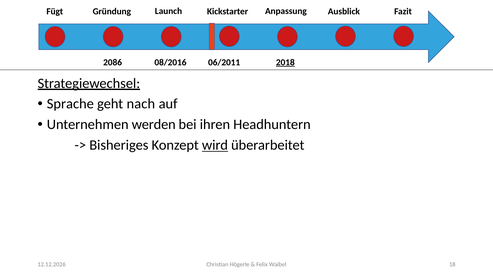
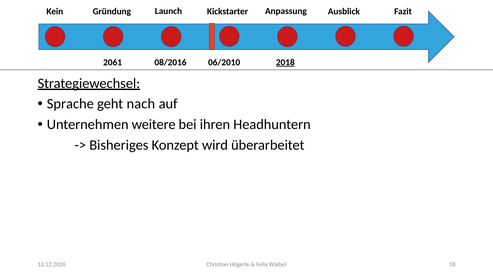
Fügt: Fügt -> Kein (55, 11)
06/2011: 06/2011 -> 06/2010 (224, 62)
2086: 2086 -> 2061 (113, 63)
werden: werden -> weitere (154, 125)
wird underline: present -> none (215, 145)
